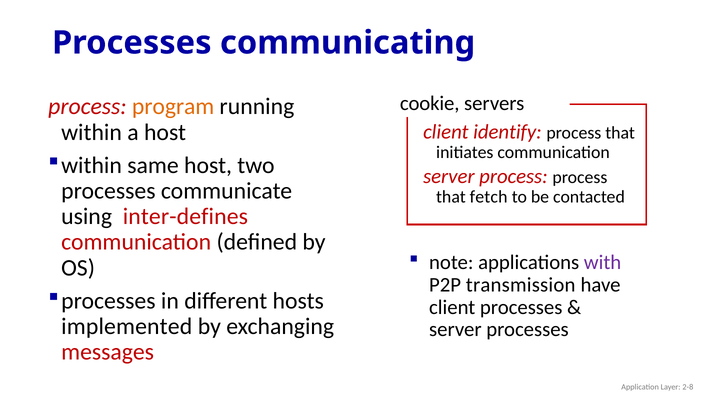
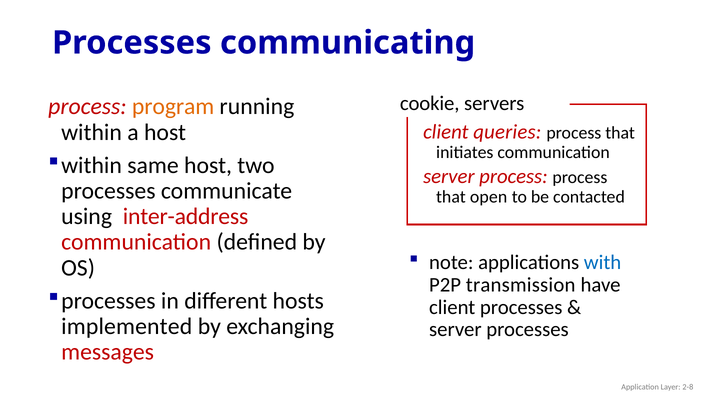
identify: identify -> queries (507, 132)
fetch: fetch -> open (489, 197)
inter-defines: inter-defines -> inter-address (186, 217)
with colour: purple -> blue (603, 263)
